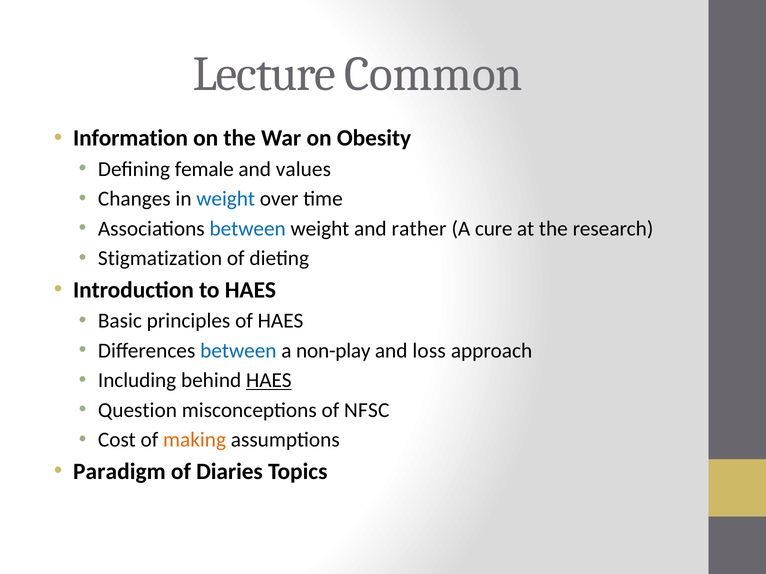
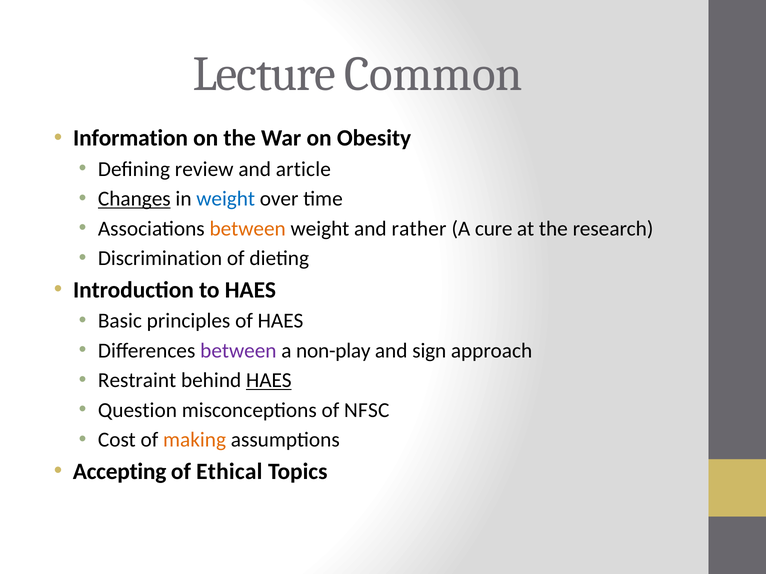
female: female -> review (204, 169)
values: values -> article (303, 169)
Changes underline: none -> present (134, 199)
between colour: blue -> orange (248, 229)
Stigmatization: Stigmatization -> Discrimination (160, 259)
between colour: blue -> purple (238, 351)
loss: loss -> sign (429, 351)
Including: Including -> Restraint (137, 381)
Paradigm: Paradigm -> Accepting (120, 472)
Diaries: Diaries -> Ethical (229, 472)
